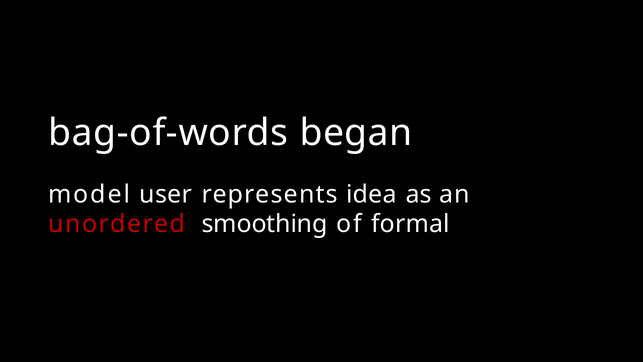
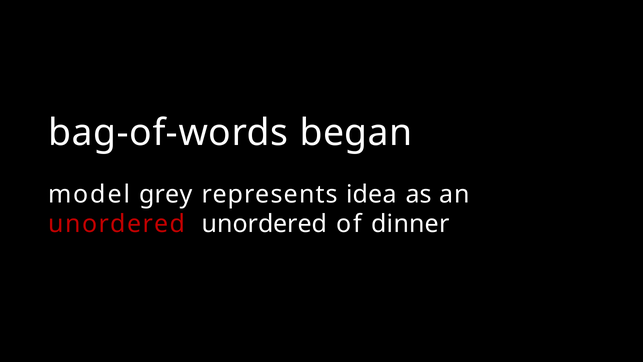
user: user -> grey (166, 195)
unordered smoothing: smoothing -> unordered (264, 224)
formal: formal -> dinner (410, 224)
